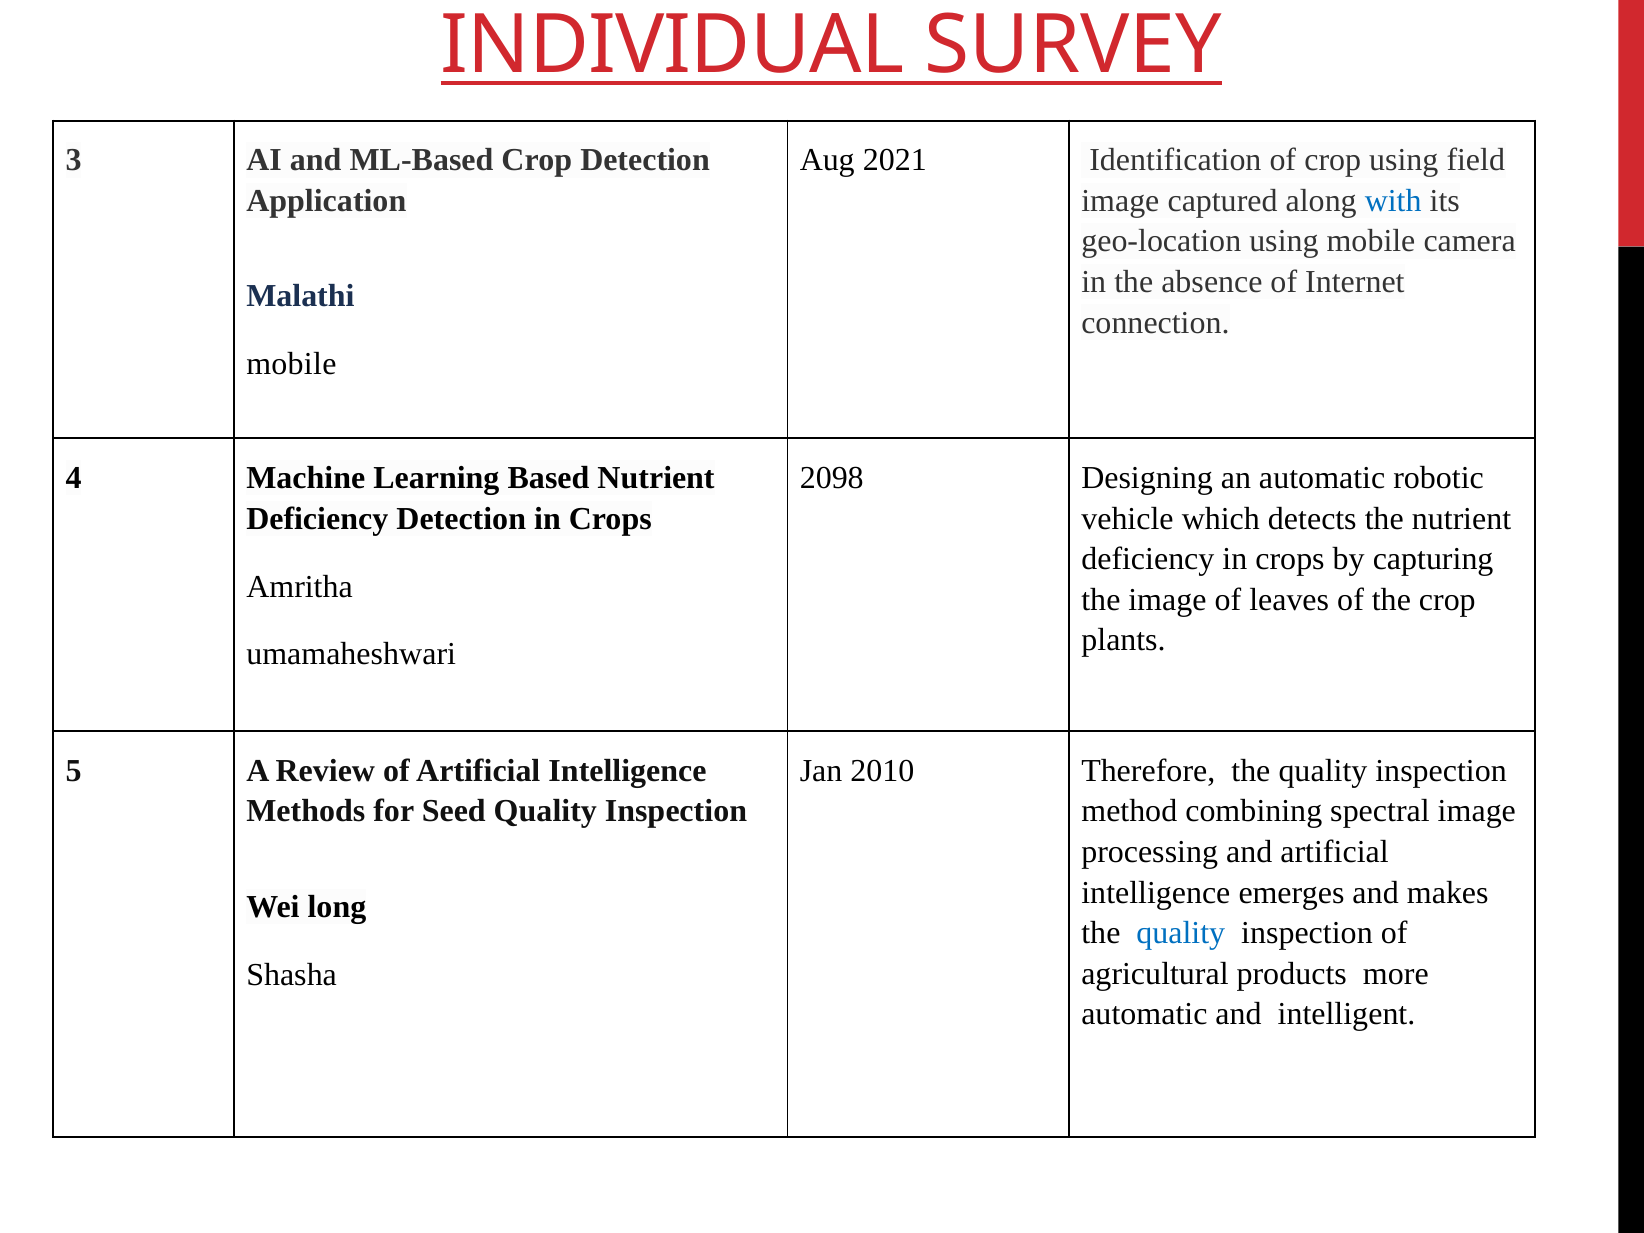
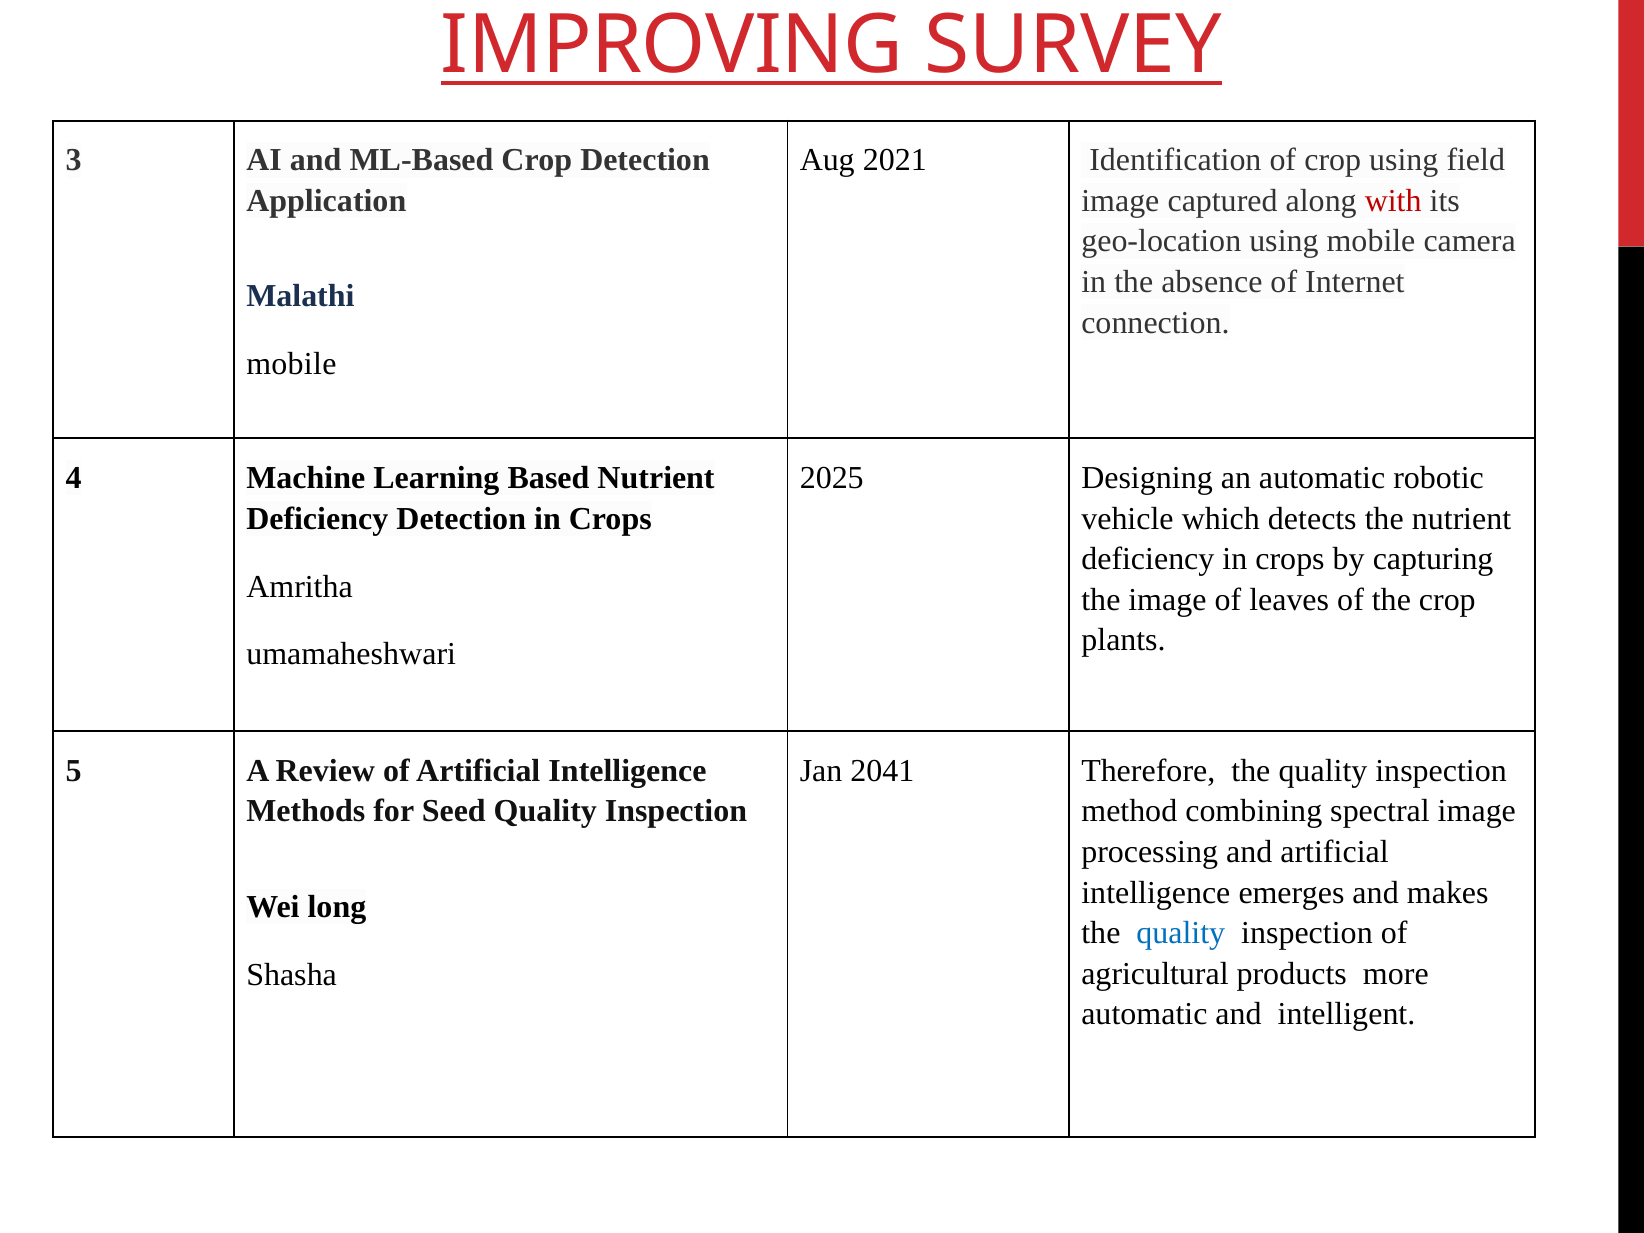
INDIVIDUAL: INDIVIDUAL -> IMPROVING (672, 45)
with colour: blue -> red (1393, 201)
2098: 2098 -> 2025 (832, 478)
2010: 2010 -> 2041 (882, 771)
